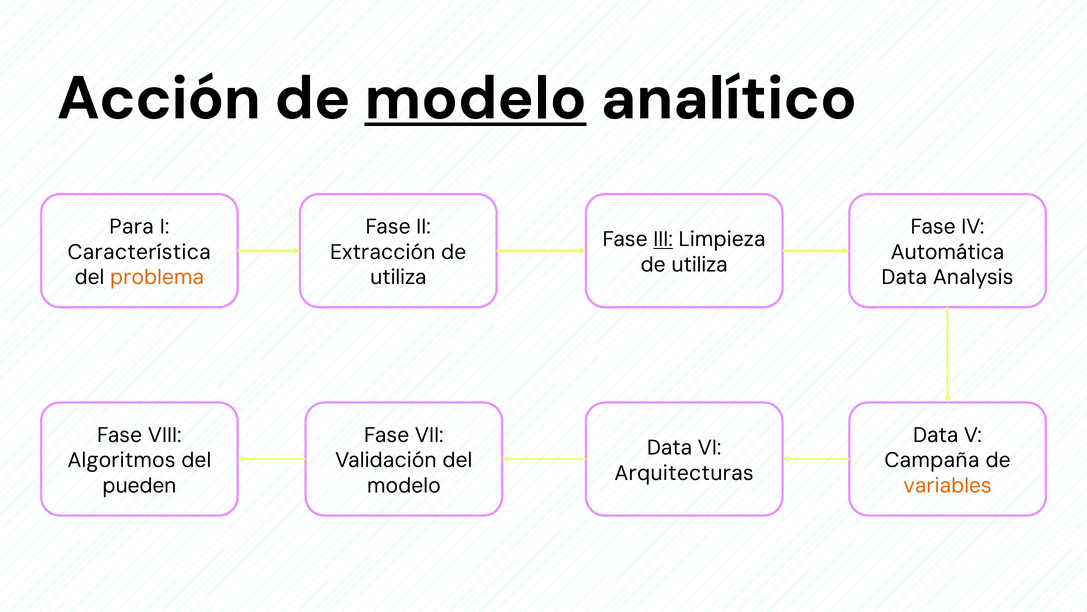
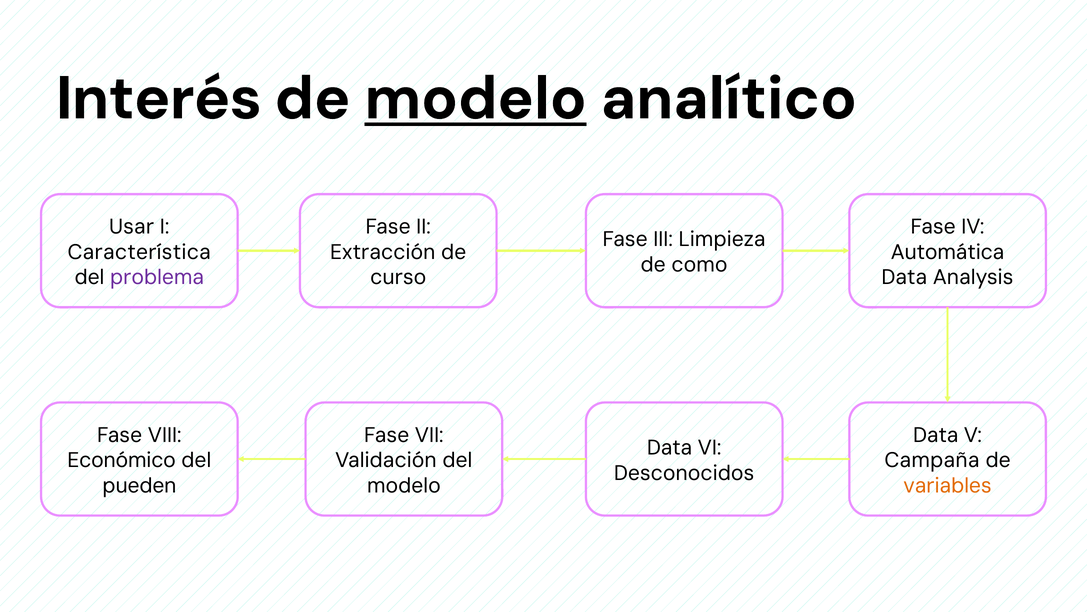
Acción: Acción -> Interés (159, 98)
Para: Para -> Usar (132, 227)
III underline: present -> none (663, 239)
utiliza: utiliza -> como (699, 265)
problema colour: orange -> purple (157, 277)
utiliza: utiliza -> curso (398, 277)
Algoritmos: Algoritmos -> Económico (122, 460)
Arquitecturas: Arquitecturas -> Desconocidos (684, 473)
